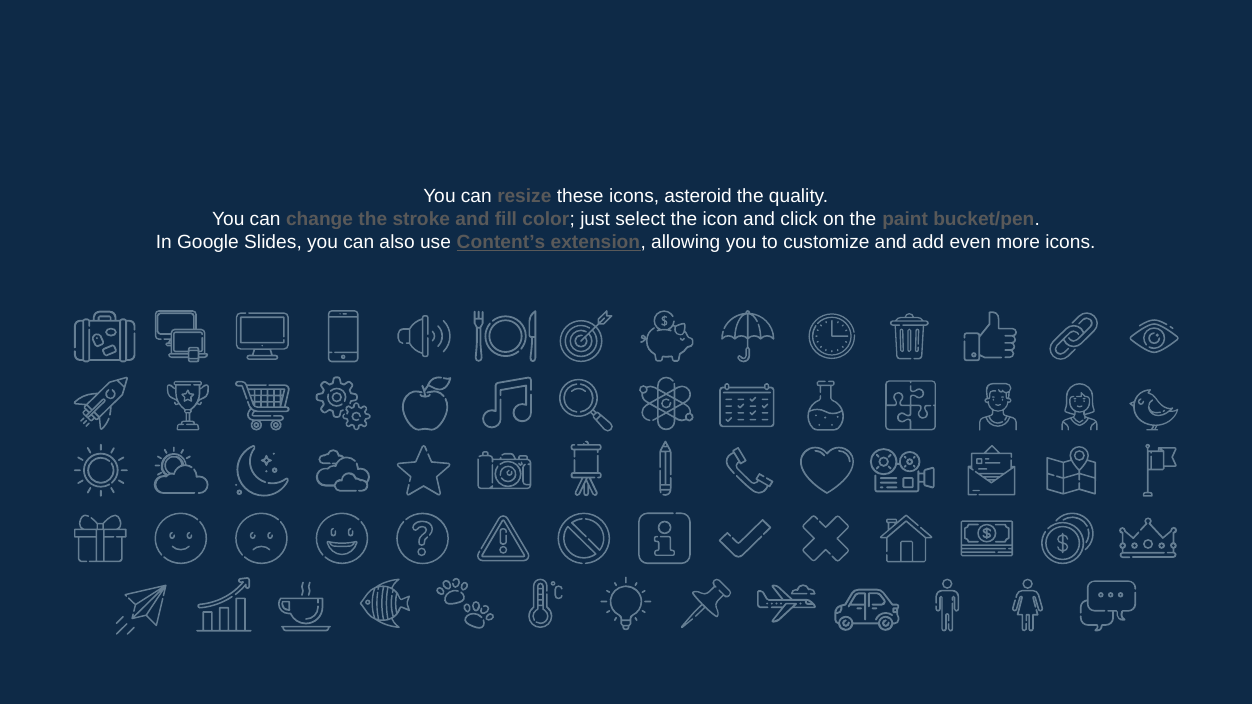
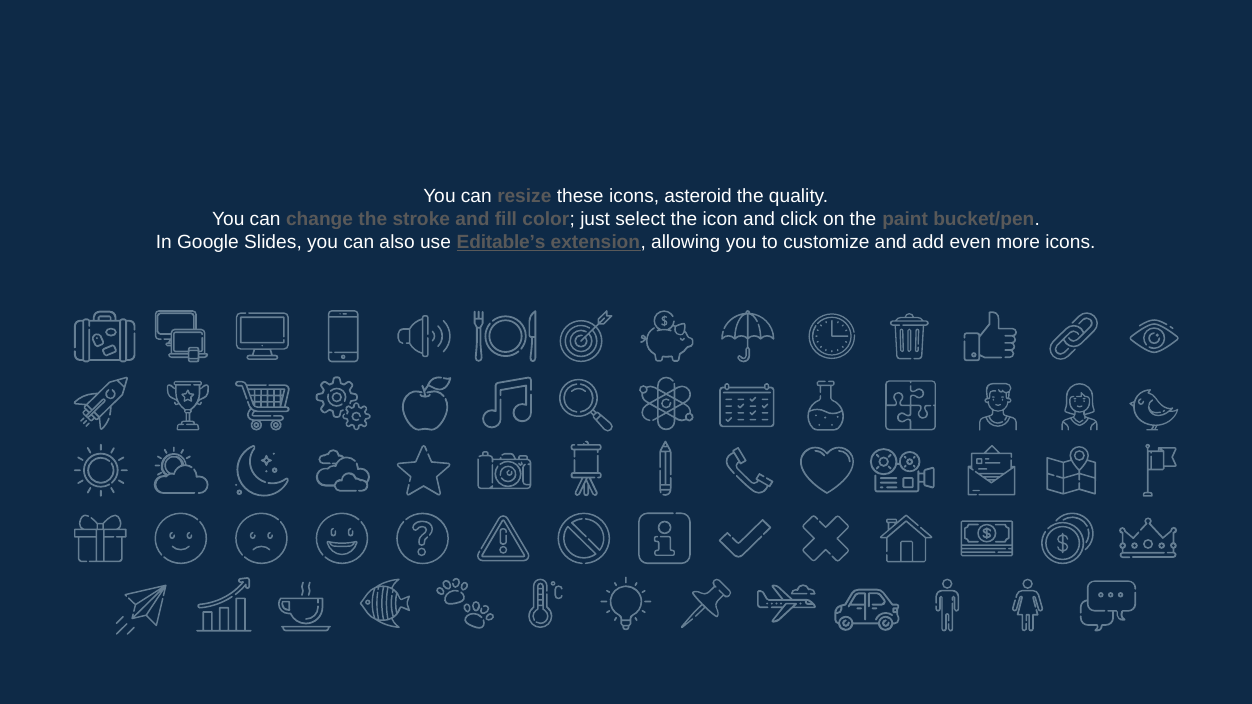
Content’s: Content’s -> Editable’s (501, 242)
